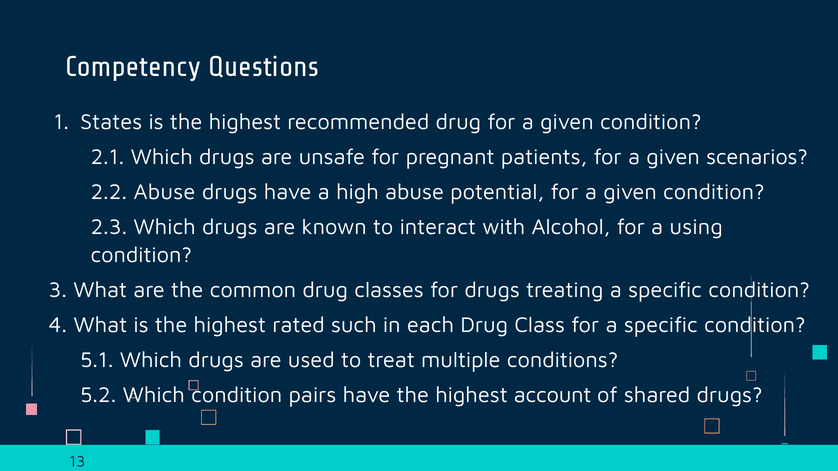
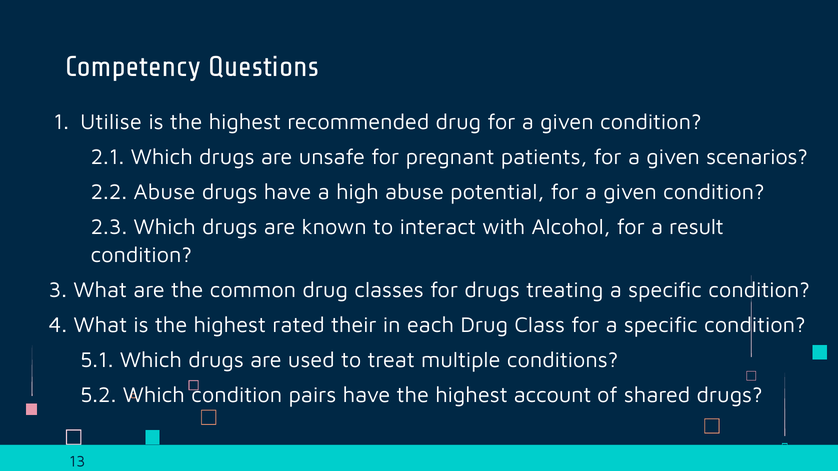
States: States -> Utilise (111, 122)
using: using -> result (696, 227)
such: such -> their (354, 325)
